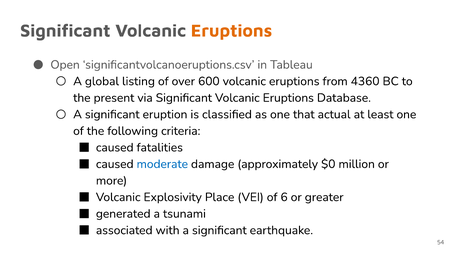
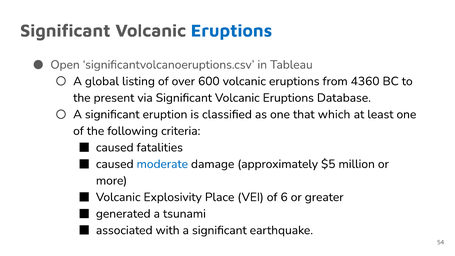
Eruptions colour: orange -> blue (232, 31)
actual: actual -> which (334, 114)
$0: $0 -> $5 (328, 164)
